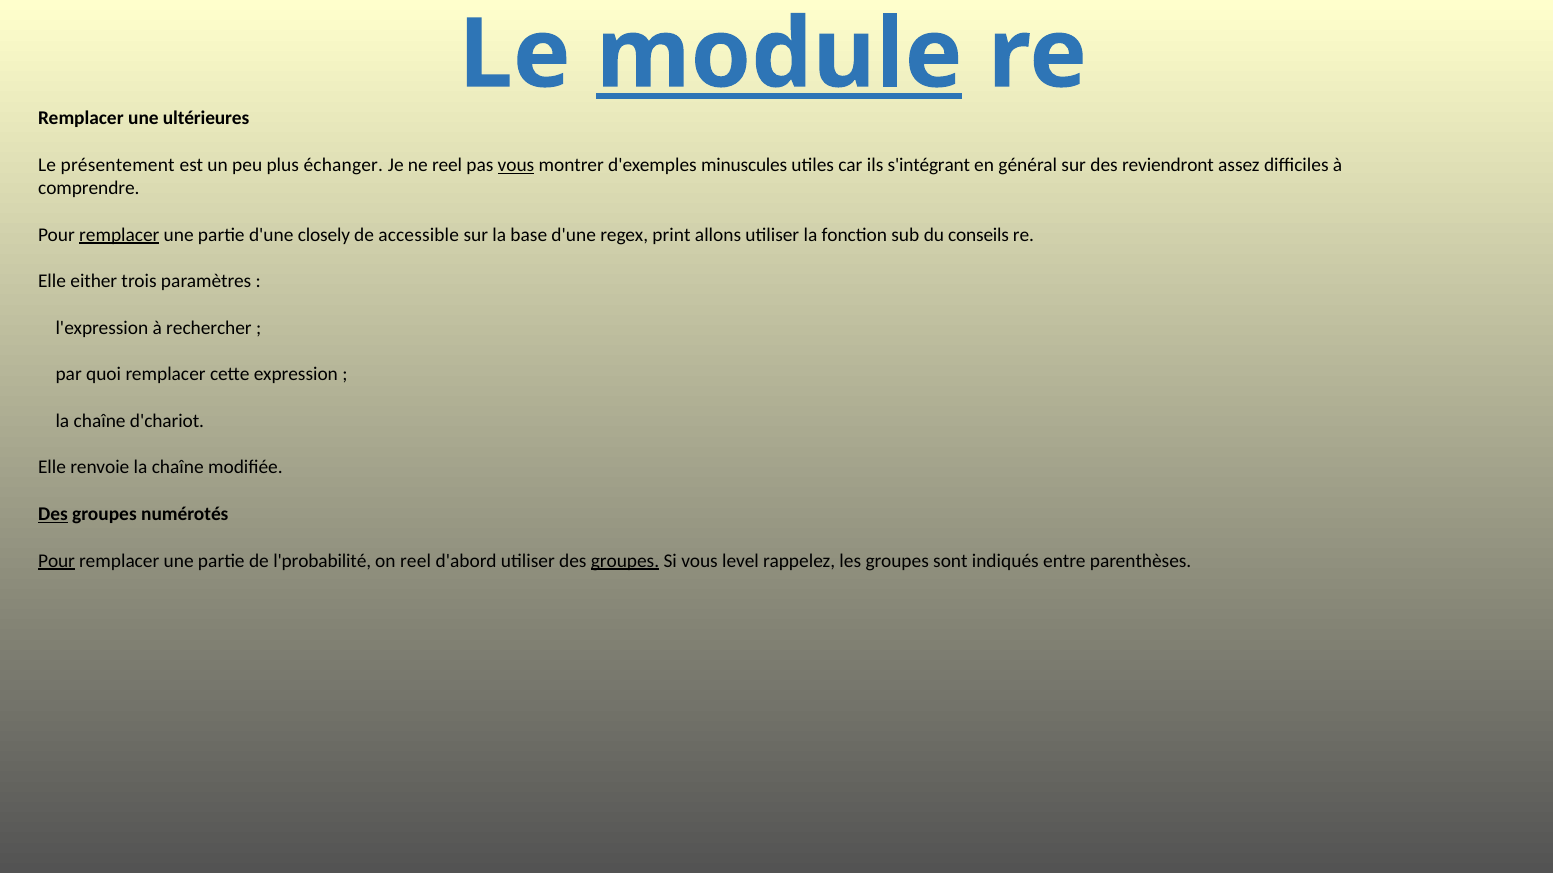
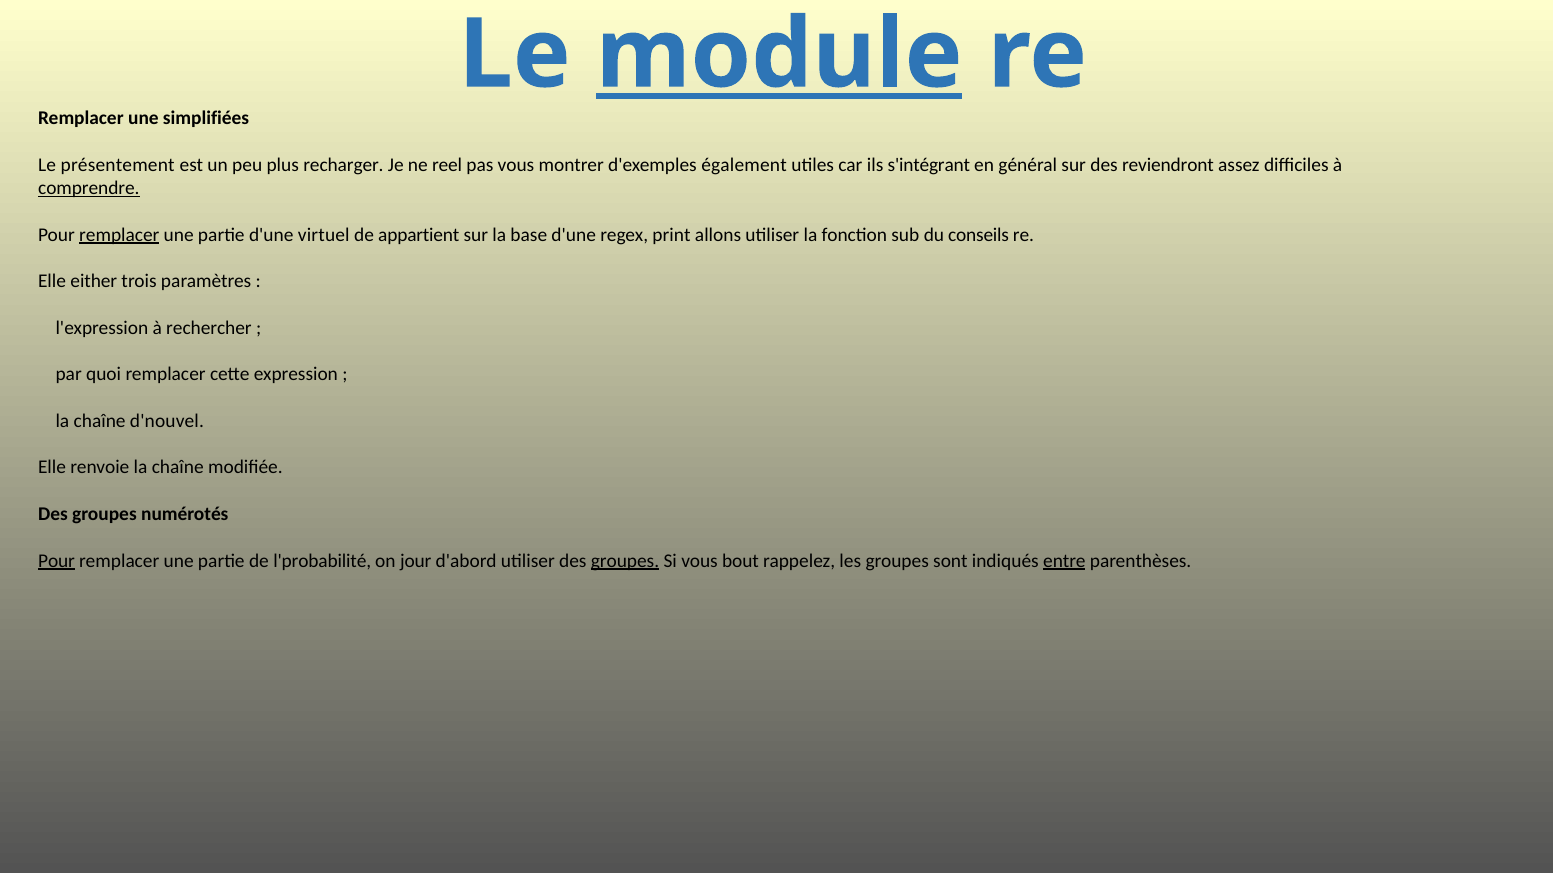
ultérieures: ultérieures -> simplifiées (206, 118)
échanger: échanger -> recharger (343, 165)
vous underline: present -> none (516, 165)
minuscules: minuscules -> également (744, 165)
comprendre underline: none -> present (89, 188)
closely: closely -> virtuel (324, 235)
accessible: accessible -> appartient (419, 235)
d'chariot: d'chariot -> d'nouvel (167, 421)
Des underline: present -> none (53, 514)
on reel: reel -> jour (416, 561)
level: level -> bout (741, 561)
entre underline: none -> present (1064, 561)
